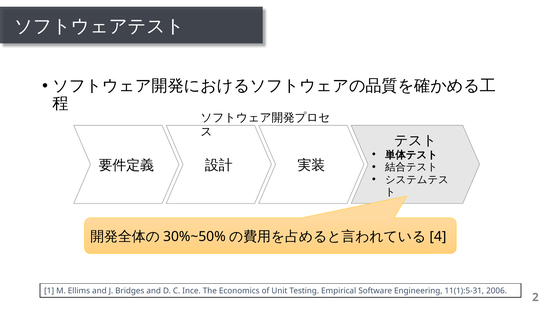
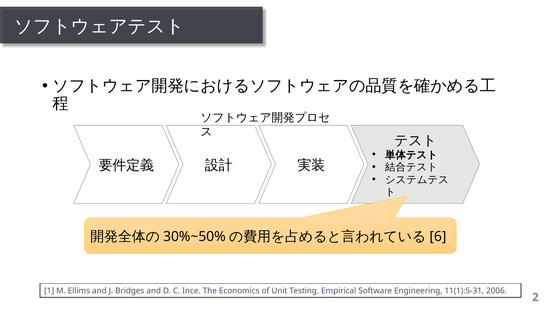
4: 4 -> 6 (438, 236)
